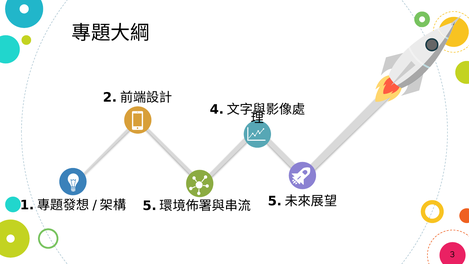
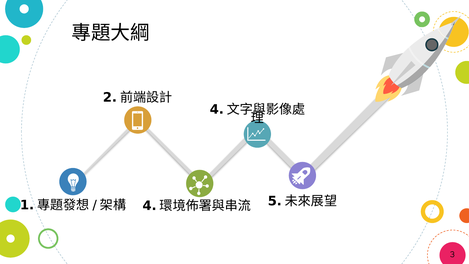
5: 5 -> 4 (150, 206)
